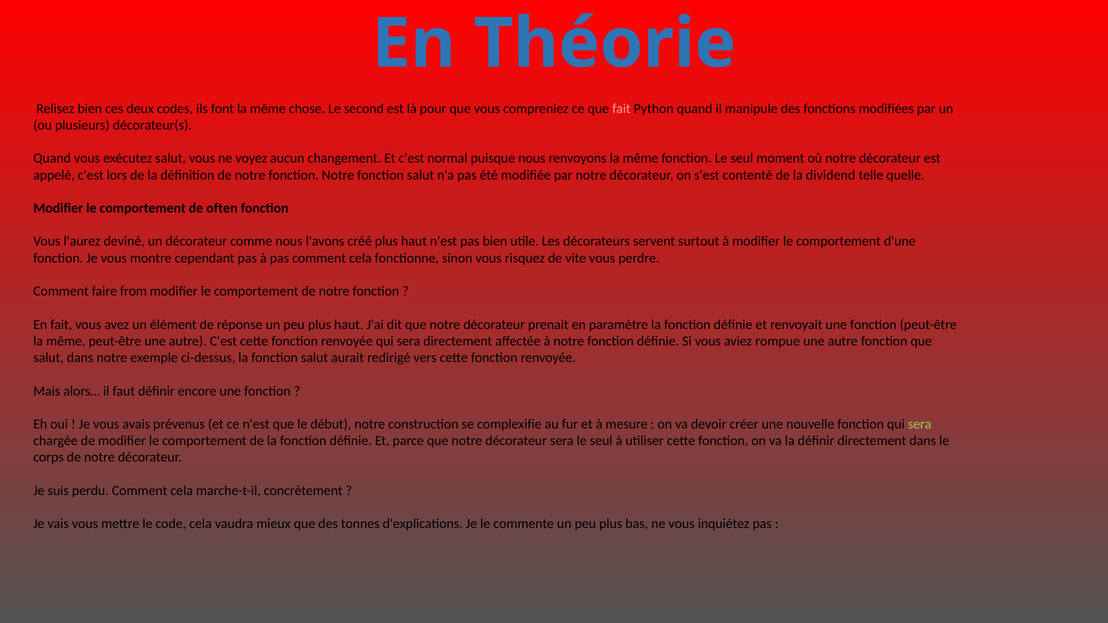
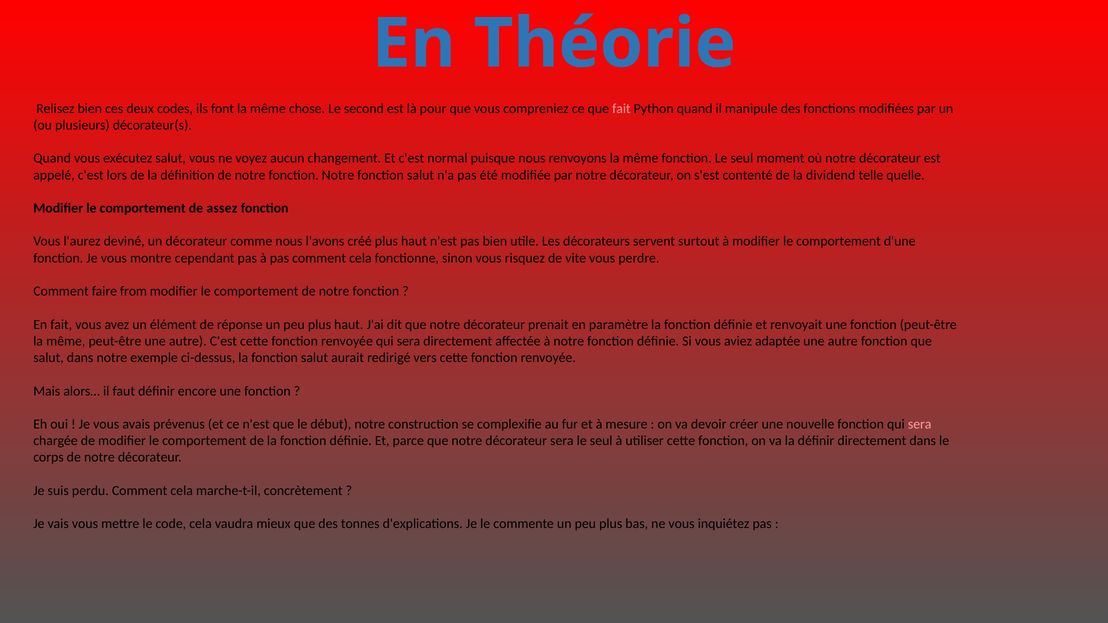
often: often -> assez (222, 208)
rompue: rompue -> adaptée (778, 341)
sera colour: light green -> pink (920, 424)
